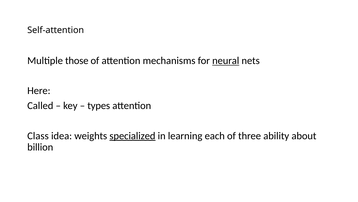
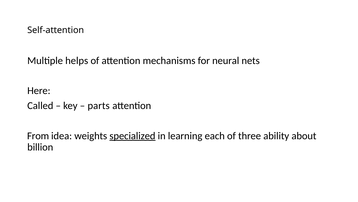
those: those -> helps (77, 61)
neural underline: present -> none (226, 61)
types: types -> parts (99, 105)
Class: Class -> From (38, 135)
